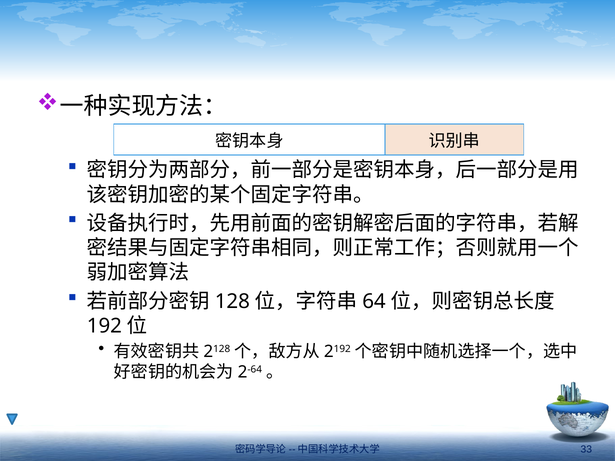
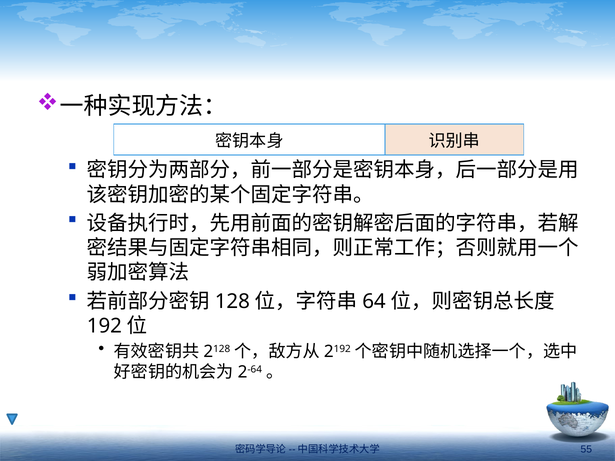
33: 33 -> 55 (586, 450)
